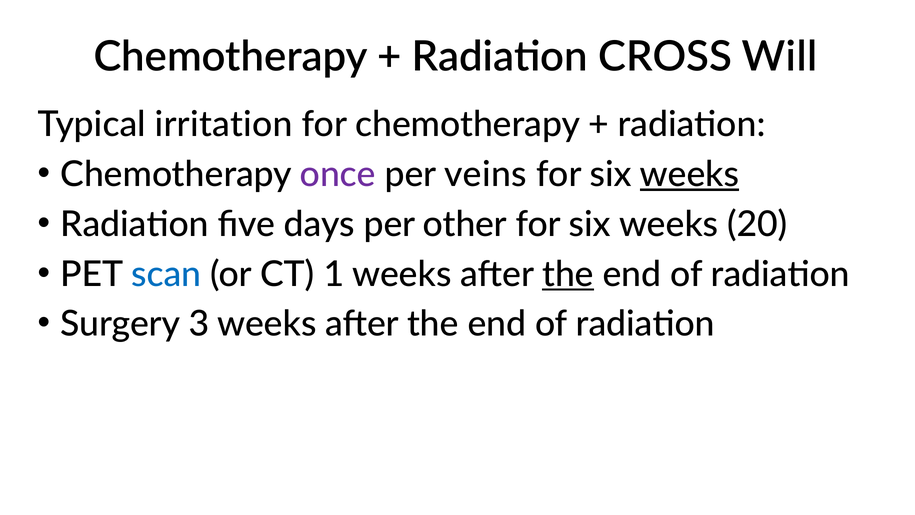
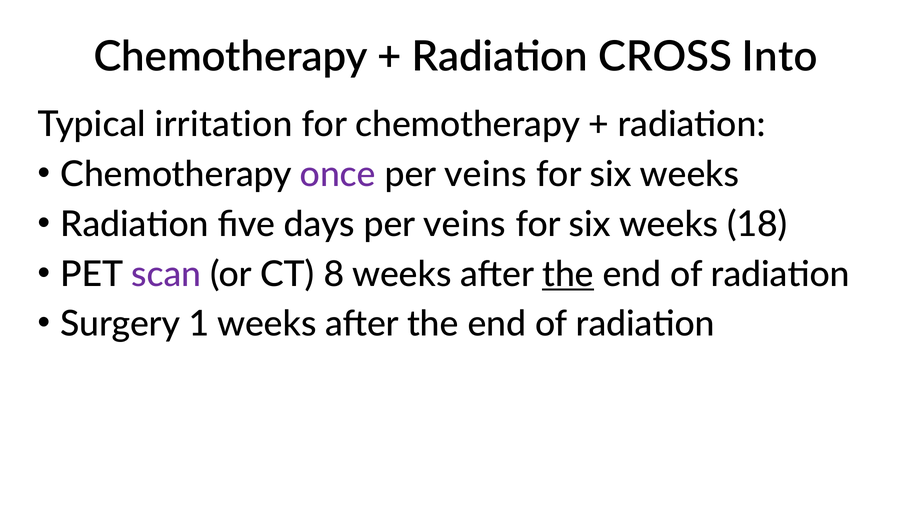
Will: Will -> Into (780, 57)
weeks underline: present -> none (690, 174)
days per other: other -> veins (465, 224)
20: 20 -> 18 (757, 224)
scan colour: blue -> purple (166, 274)
1: 1 -> 8 (334, 274)
3: 3 -> 1 (199, 324)
